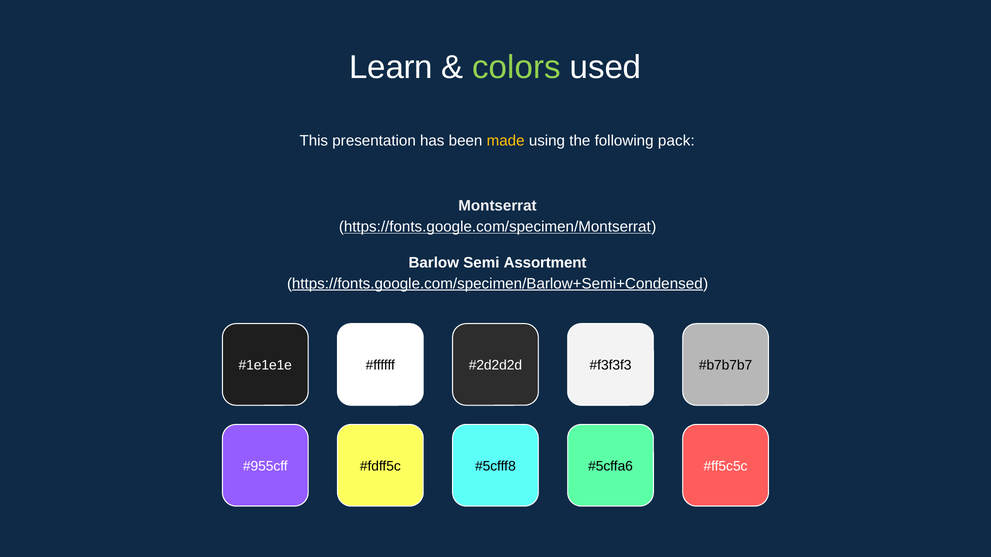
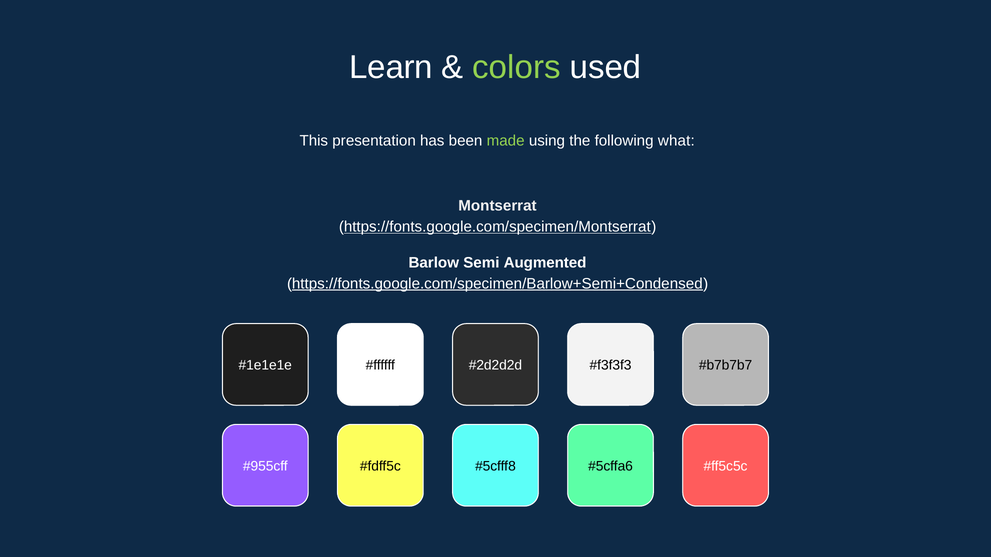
made colour: yellow -> light green (506, 141)
pack: pack -> what (676, 141)
Assortment: Assortment -> Augmented (545, 263)
